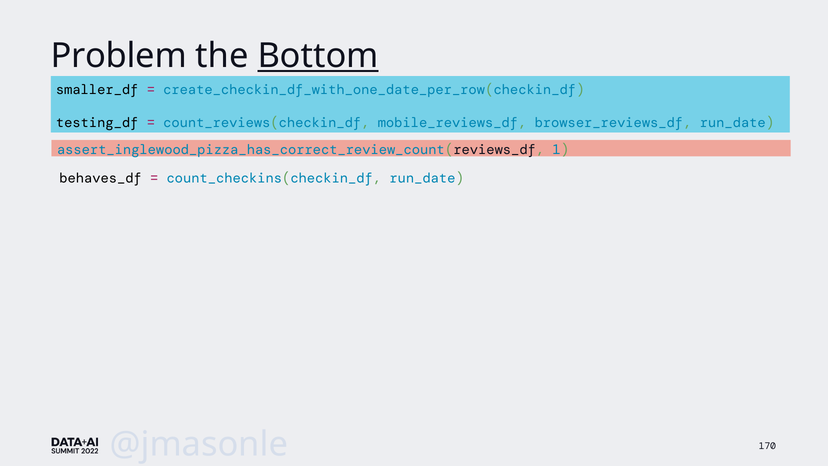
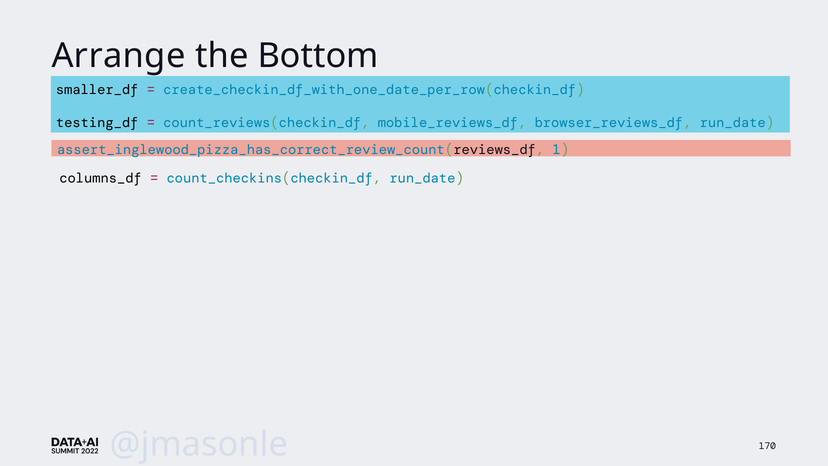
Problem: Problem -> Arrange (119, 56)
Bottom underline: present -> none (318, 56)
behaves_df: behaves_df -> columns_df (101, 178)
